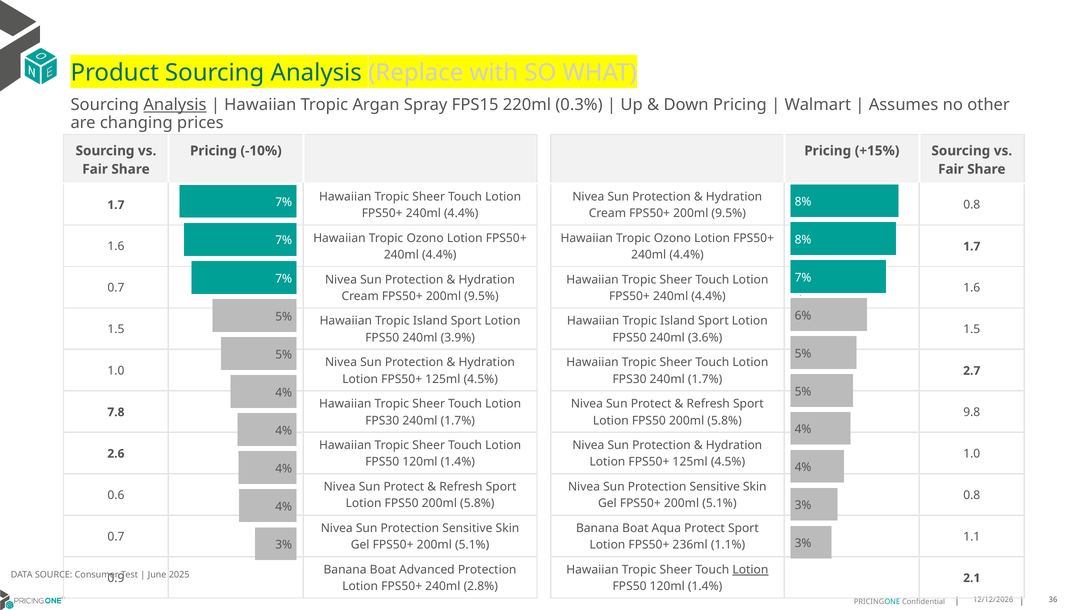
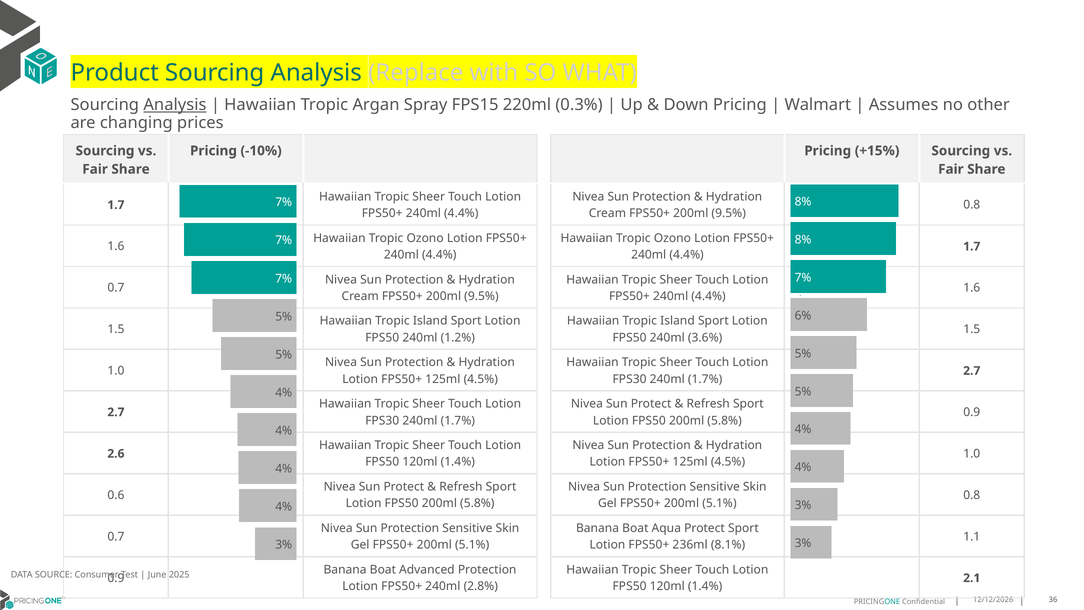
3.9%: 3.9% -> 1.2% (458, 338)
9.8: 9.8 -> 0.9 (972, 412)
7.8: 7.8 -> 2.7 (116, 412)
1.1%: 1.1% -> 8.1% (728, 545)
Lotion underline: present -> none (750, 570)
